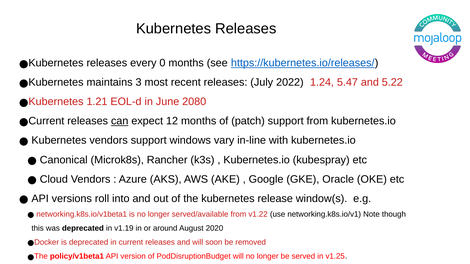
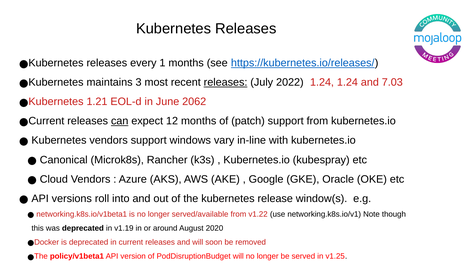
0: 0 -> 1 (162, 63)
releases underline: none -> present (226, 82)
1.24 5.47: 5.47 -> 1.24 (347, 82)
5.22: 5.22 -> 7.03 (392, 82)
2080: 2080 -> 2062 (194, 102)
